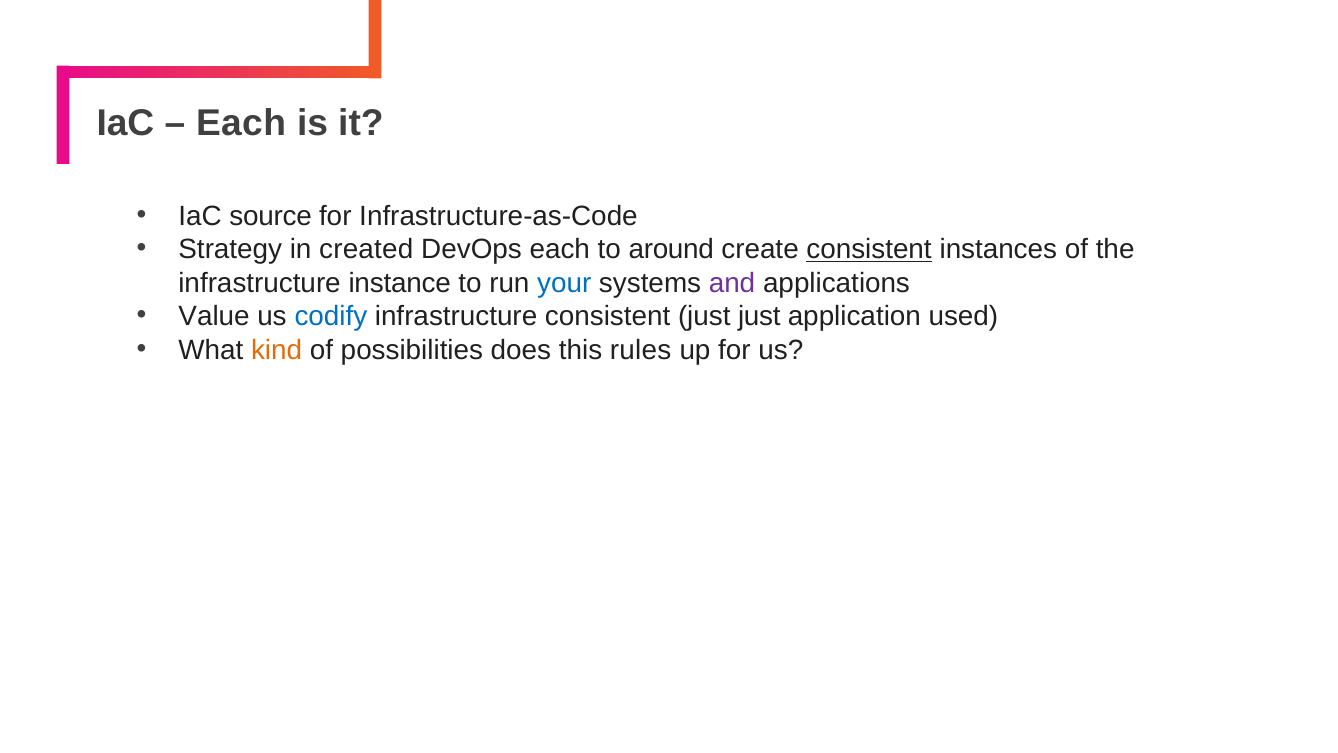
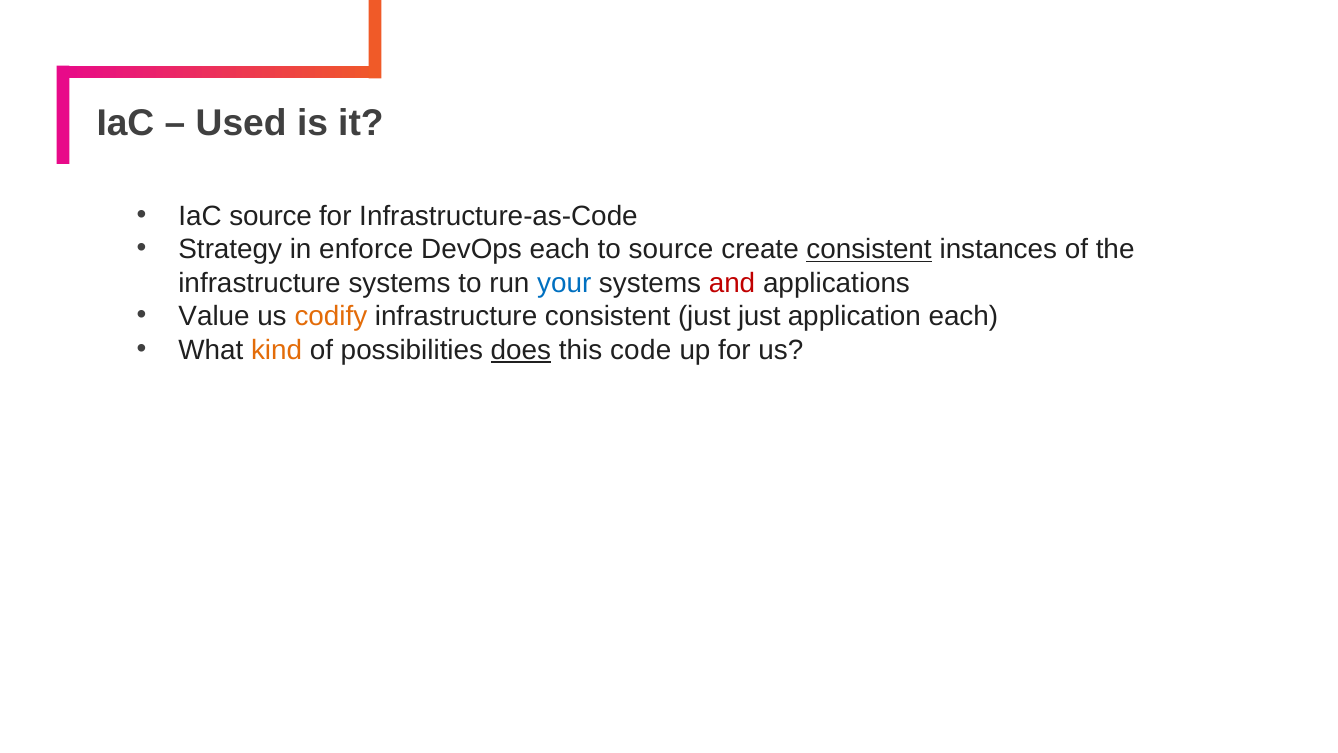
Each: Each -> Used (241, 123)
created: created -> enforce (366, 249)
to around: around -> source (671, 249)
infrastructure instance: instance -> systems (400, 283)
and colour: purple -> red (732, 283)
codify colour: blue -> orange (331, 316)
application used: used -> each (963, 316)
does underline: none -> present (521, 350)
rules: rules -> code (641, 350)
